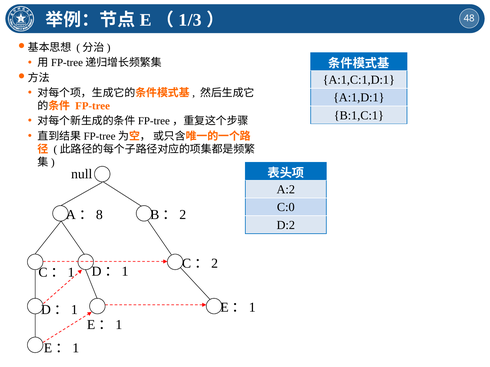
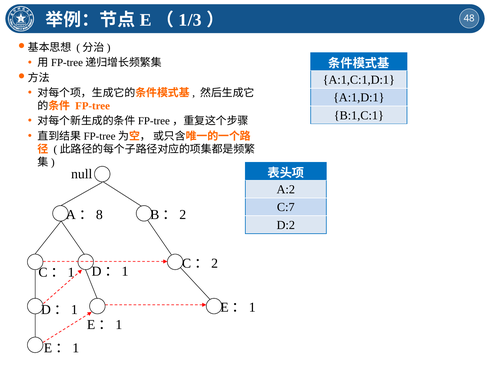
C:0: C:0 -> C:7 (286, 207)
